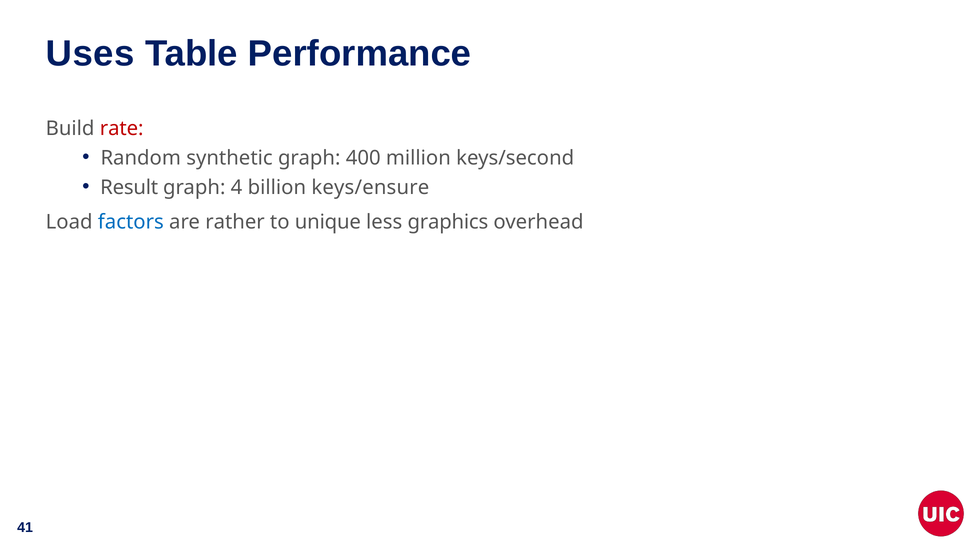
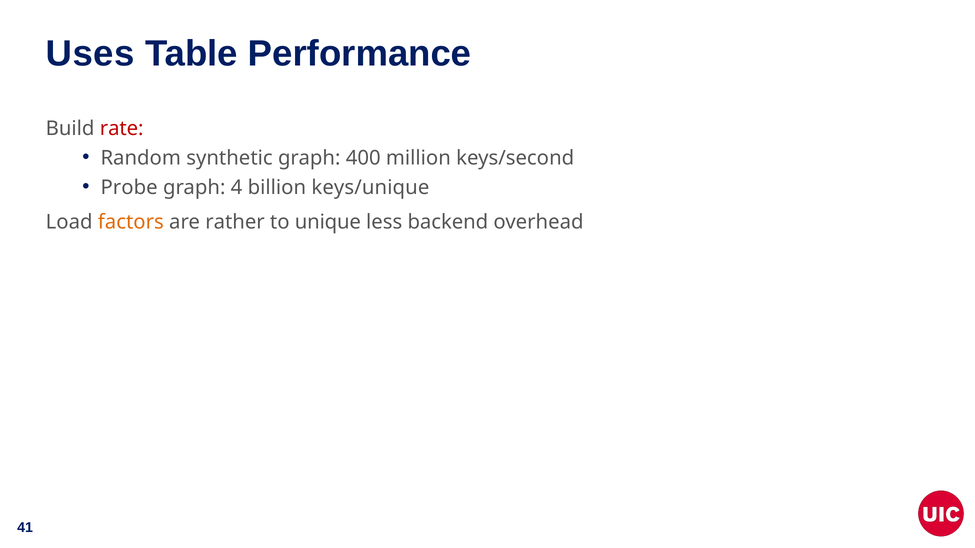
Result: Result -> Probe (129, 187)
keys/ensure: keys/ensure -> keys/unique (370, 187)
factors colour: blue -> orange (131, 222)
graphics: graphics -> backend (448, 222)
